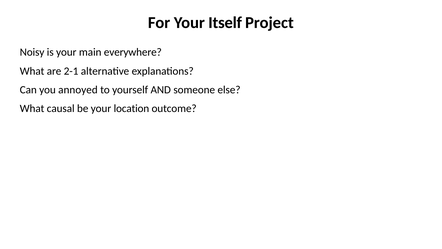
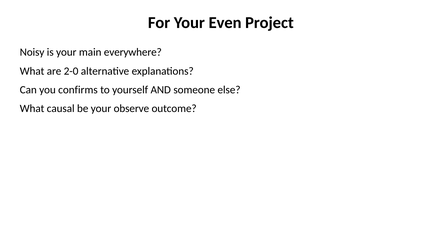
Itself: Itself -> Even (225, 23)
2-1: 2-1 -> 2-0 (71, 71)
annoyed: annoyed -> confirms (78, 90)
location: location -> observe (131, 108)
